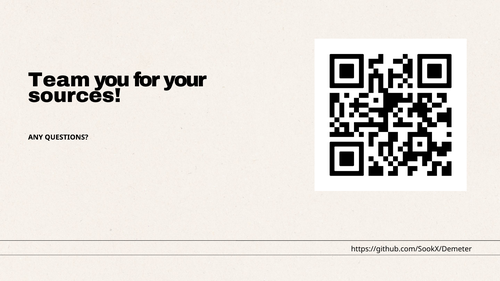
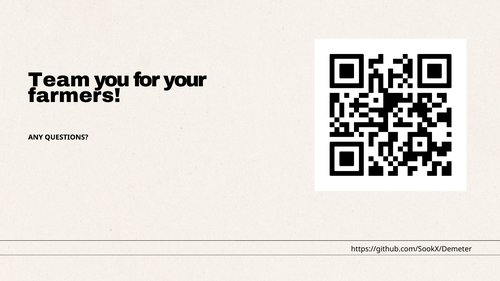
sources: sources -> farmers (74, 96)
